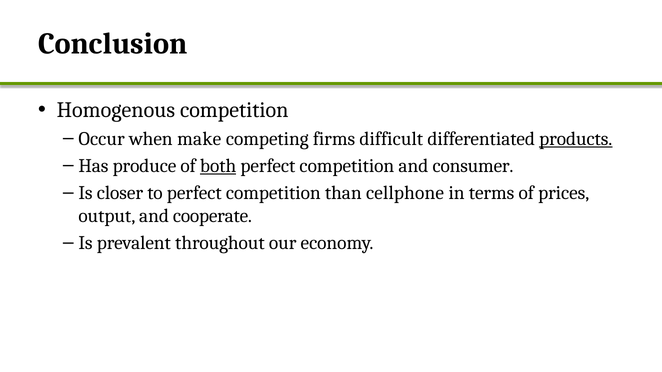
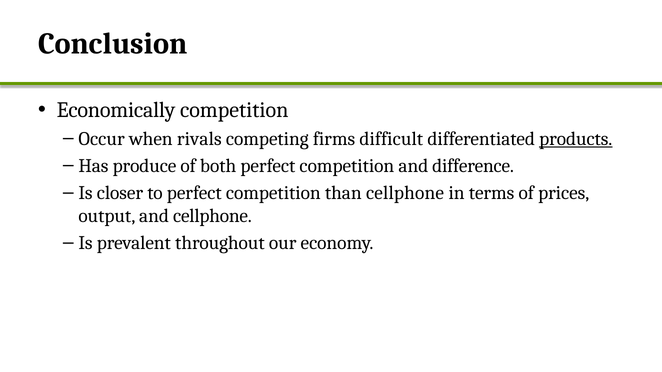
Homogenous: Homogenous -> Economically (116, 110)
make: make -> rivals (199, 139)
both underline: present -> none (218, 166)
consumer: consumer -> difference (473, 166)
and cooperate: cooperate -> cellphone (212, 216)
